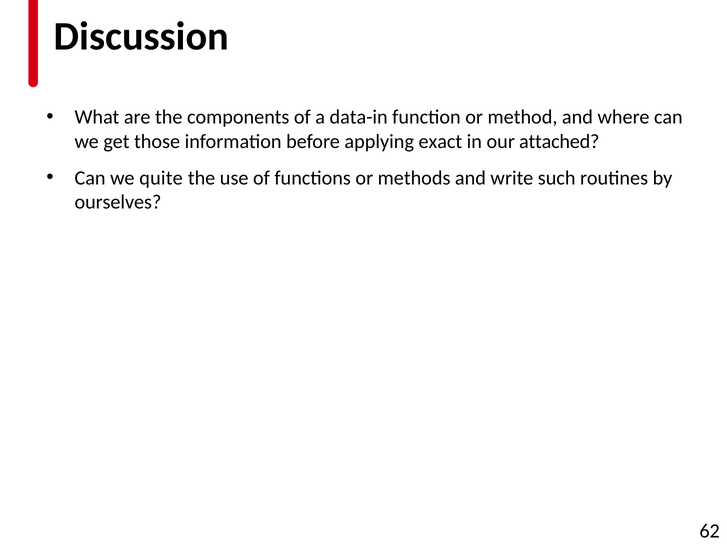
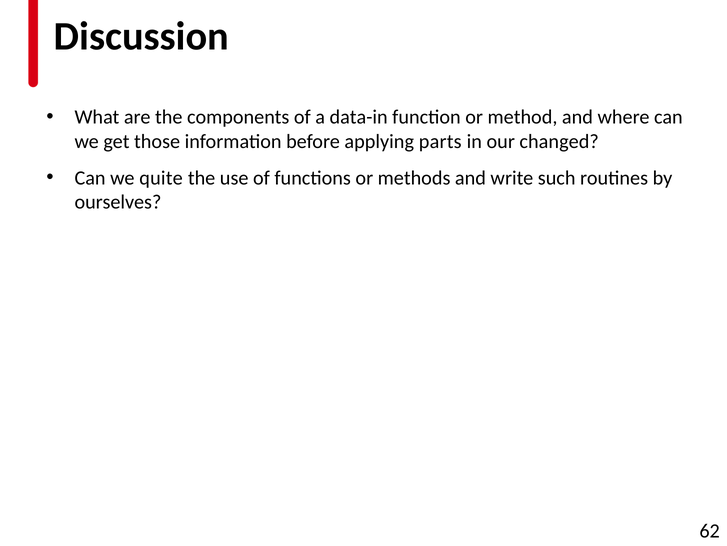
exact: exact -> parts (440, 141)
attached: attached -> changed (559, 141)
